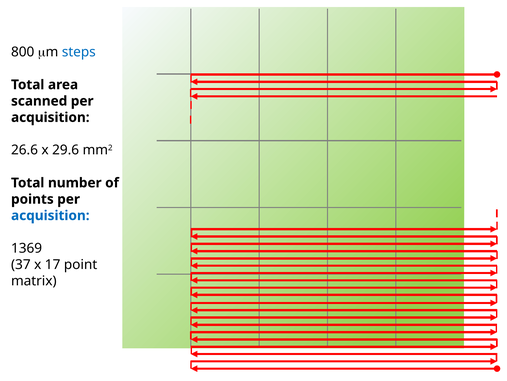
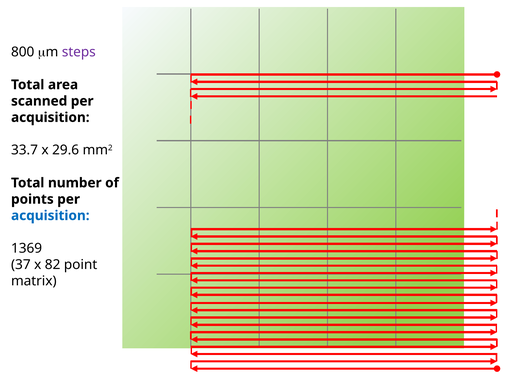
steps colour: blue -> purple (79, 52)
26.6: 26.6 -> 33.7 (25, 150)
17: 17 -> 82 (53, 264)
